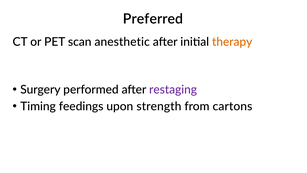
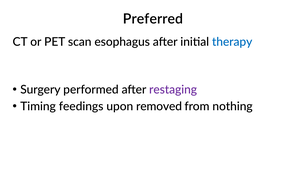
anesthetic: anesthetic -> esophagus (122, 42)
therapy colour: orange -> blue (232, 42)
strength: strength -> removed (159, 106)
cartons: cartons -> nothing (233, 106)
